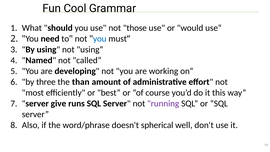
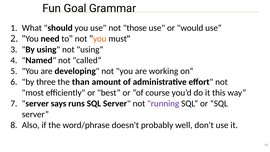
Cool: Cool -> Goal (75, 8)
you colour: blue -> orange (100, 39)
give: give -> says (59, 103)
spherical: spherical -> probably (157, 125)
